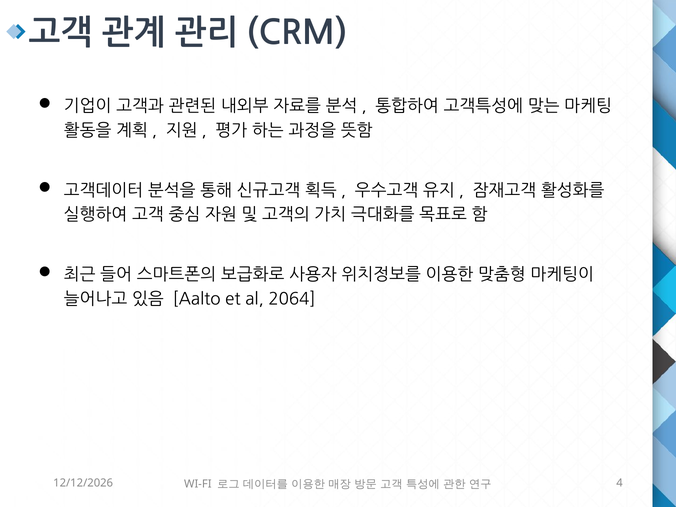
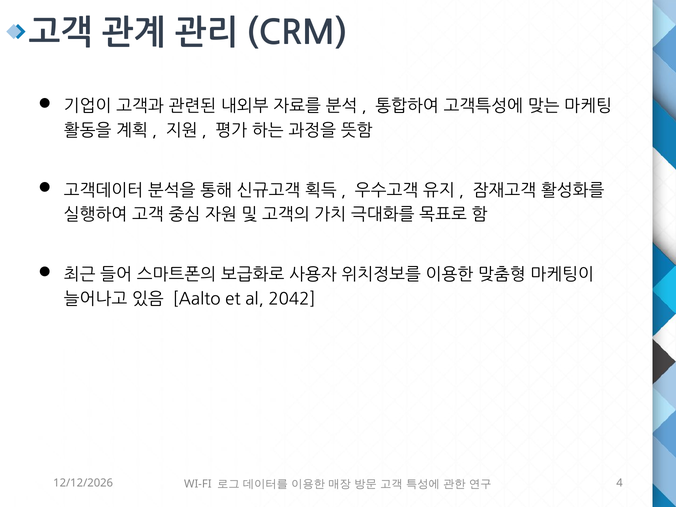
2064: 2064 -> 2042 (292, 299)
